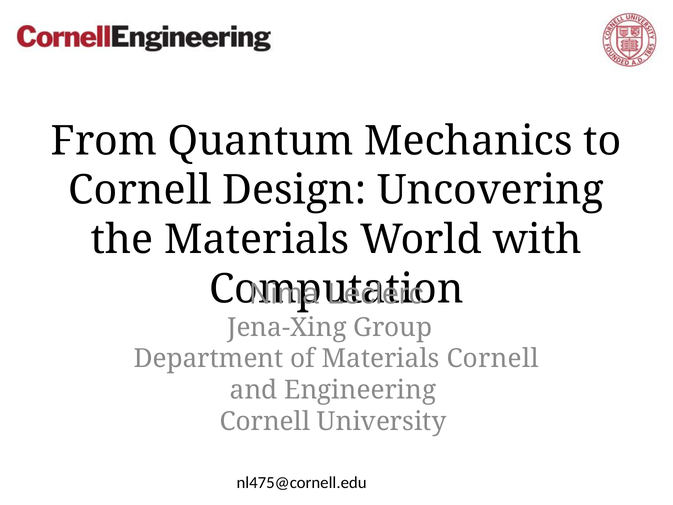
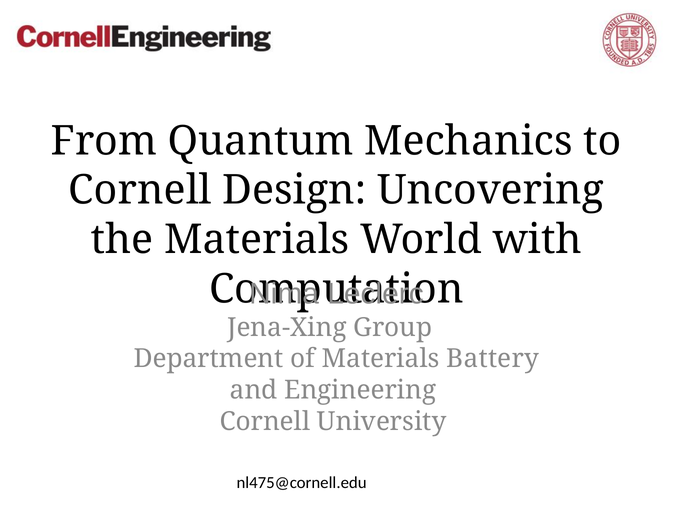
Materials Cornell: Cornell -> Battery (493, 359)
